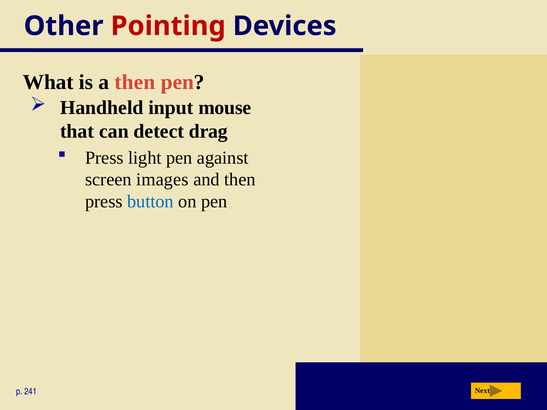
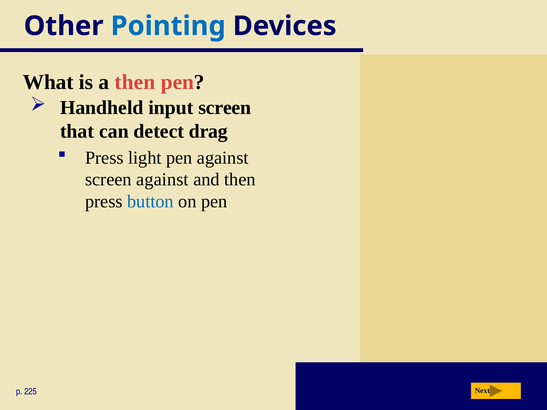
Pointing colour: red -> blue (168, 26)
input mouse: mouse -> screen (225, 108)
screen images: images -> against (162, 180)
241: 241 -> 225 (30, 392)
